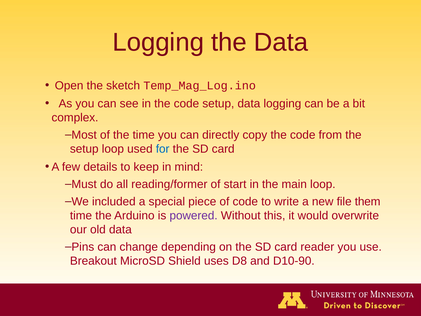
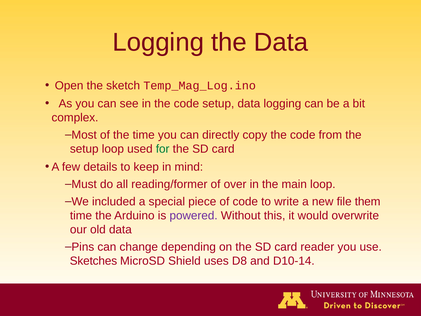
for colour: blue -> green (163, 149)
start: start -> over (235, 184)
Breakout: Breakout -> Sketches (93, 261)
D10-90: D10-90 -> D10-14 (294, 261)
